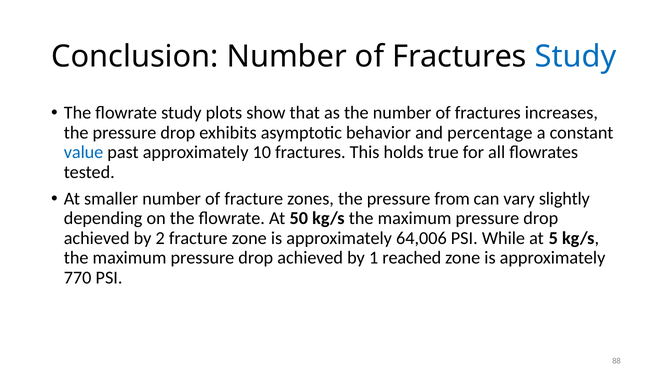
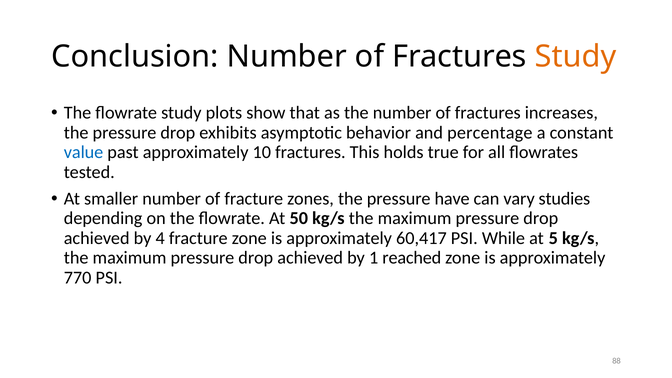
Study colour: blue -> orange (576, 56)
from: from -> have (452, 199)
slightly: slightly -> studies (564, 199)
2: 2 -> 4 (160, 238)
64,006: 64,006 -> 60,417 (421, 238)
